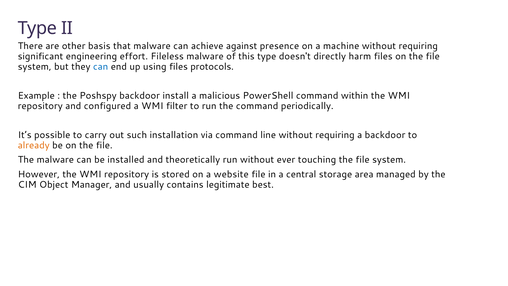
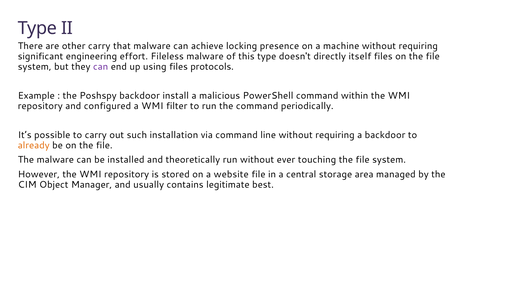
other basis: basis -> carry (99, 46)
against: against -> locking (242, 46)
harm: harm -> itself (360, 56)
can colour: blue -> purple (101, 67)
